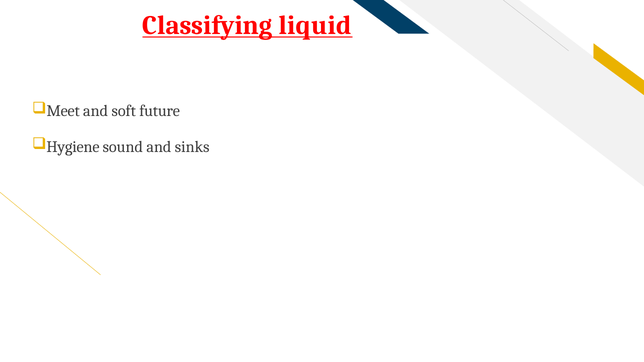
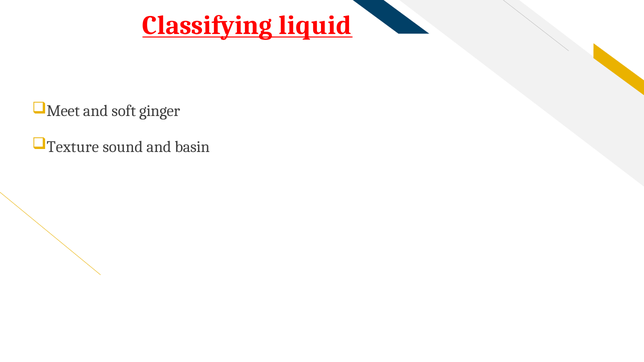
future: future -> ginger (160, 111)
Hygiene: Hygiene -> Texture (73, 147)
sinks: sinks -> basin (192, 147)
